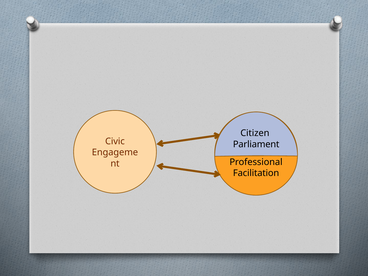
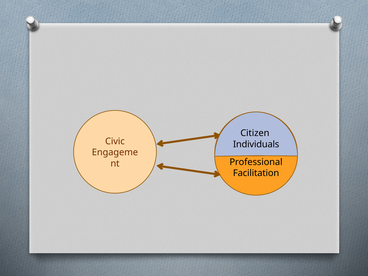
Parliament: Parliament -> Individuals (256, 144)
